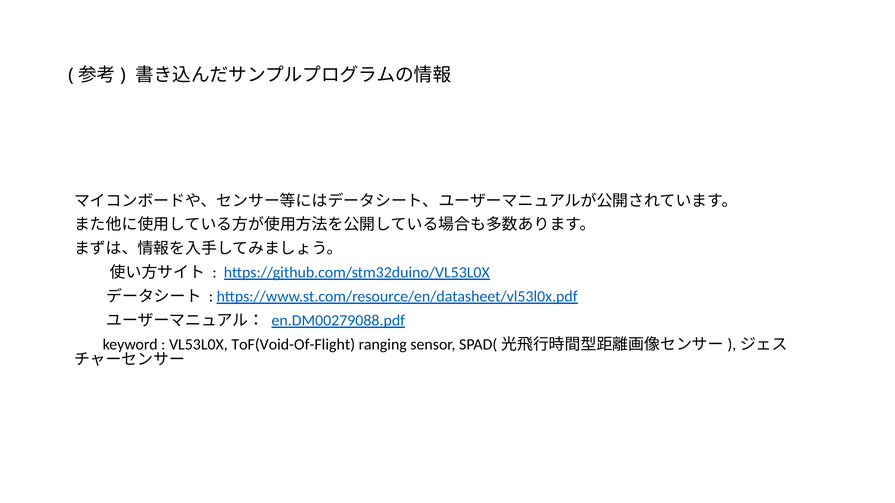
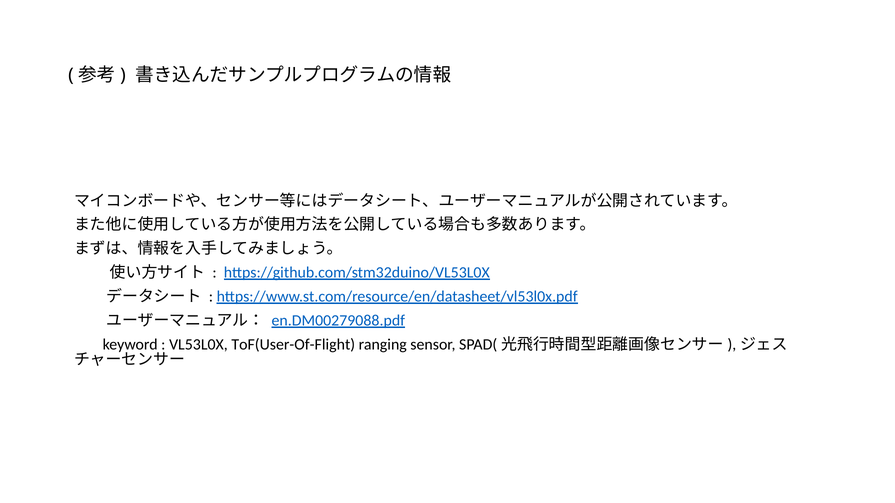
ToF(Void-Of-Flight: ToF(Void-Of-Flight -> ToF(User-Of-Flight (293, 345)
